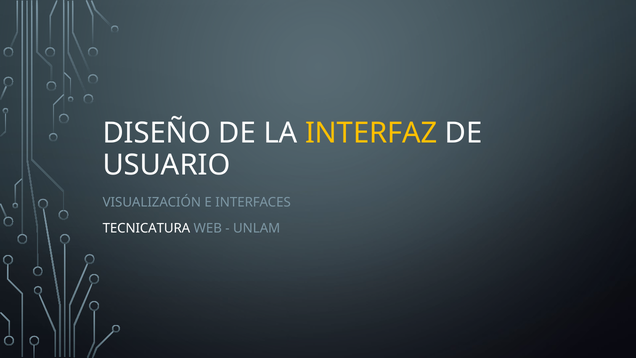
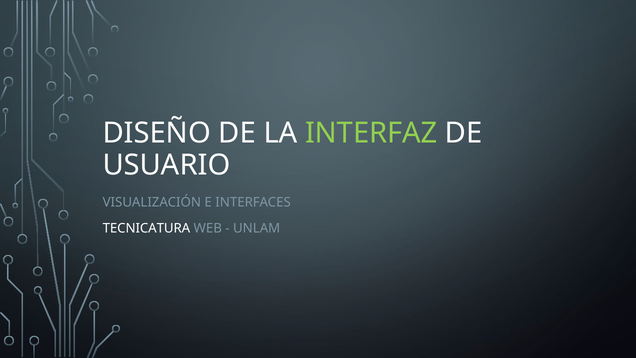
INTERFAZ colour: yellow -> light green (371, 133)
